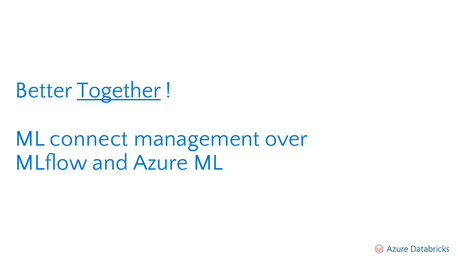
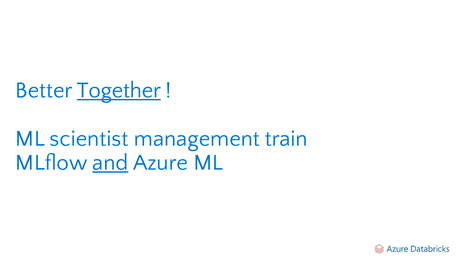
connect: connect -> scientist (89, 138)
over: over -> train (286, 138)
and underline: none -> present (110, 162)
